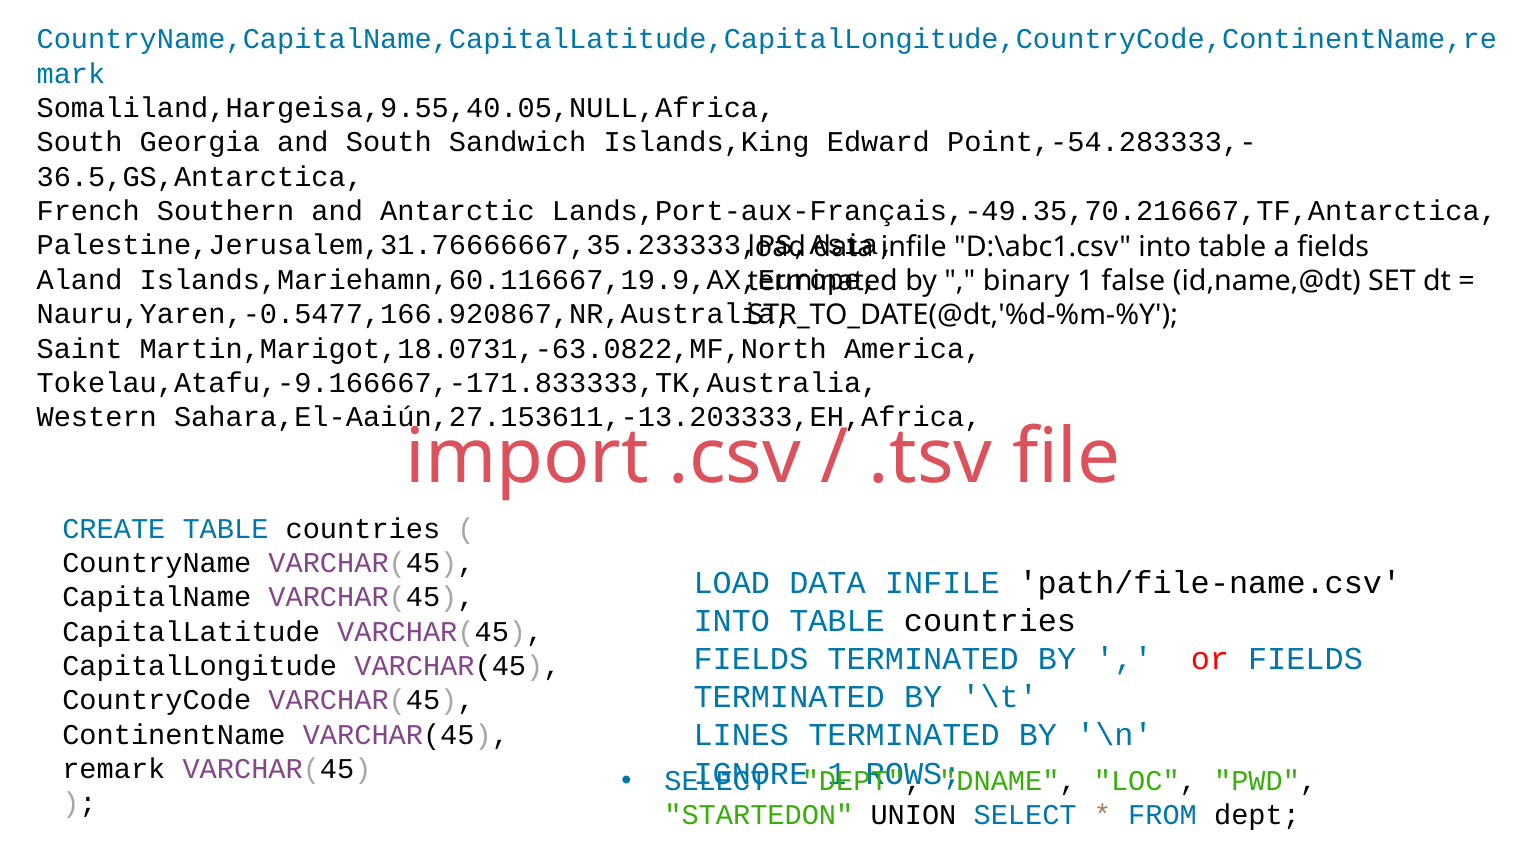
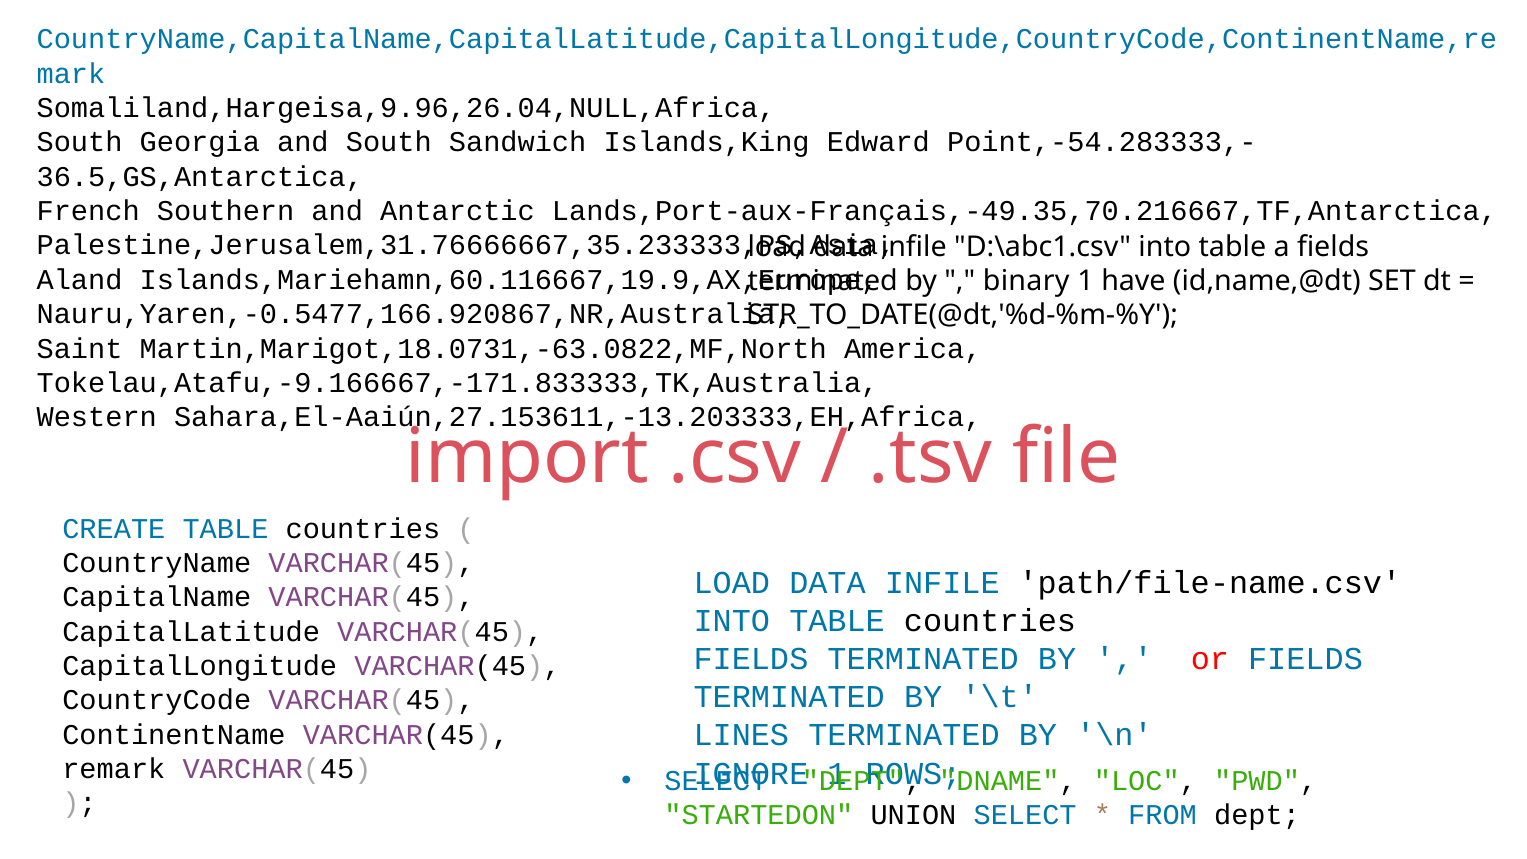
Somaliland,Hargeisa,9.55,40.05,NULL,Africa: Somaliland,Hargeisa,9.55,40.05,NULL,Africa -> Somaliland,Hargeisa,9.96,26.04,NULL,Africa (406, 108)
false: false -> have (1133, 281)
